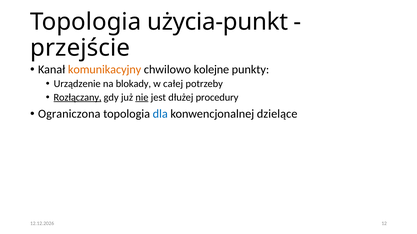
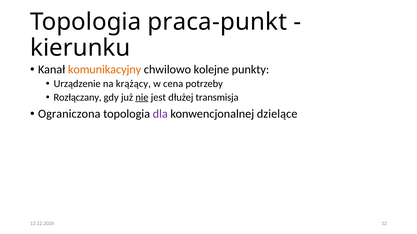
użycia-punkt: użycia-punkt -> praca-punkt (217, 22)
przejście: przejście -> kierunku (80, 48)
blokady: blokady -> krążący (133, 84)
całej: całej -> cena (173, 84)
Rozłączany underline: present -> none (78, 98)
procedury: procedury -> transmisja (217, 98)
dla colour: blue -> purple (160, 114)
